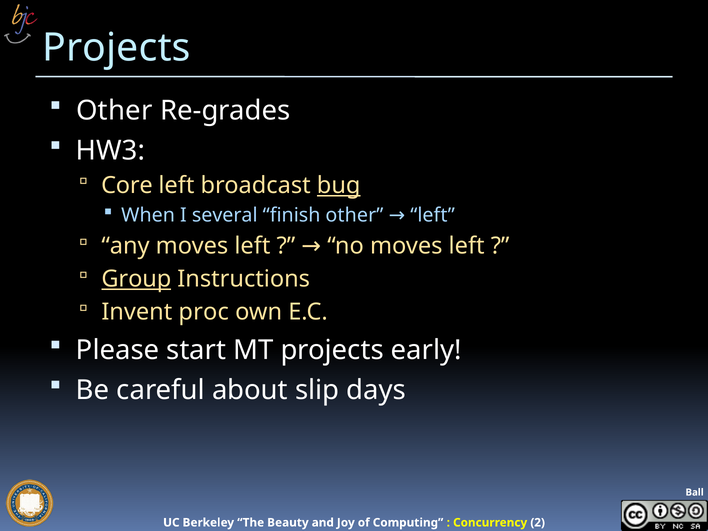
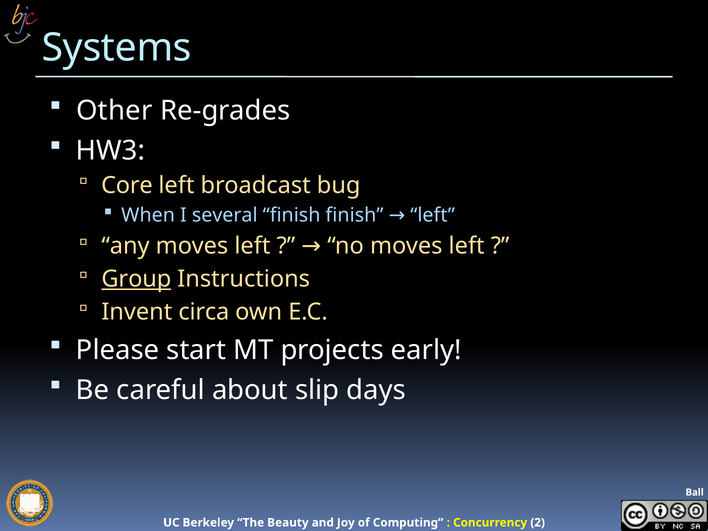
Projects: Projects -> Systems (117, 48)
bug underline: present -> none (339, 186)
finish other: other -> finish (354, 215)
proc: proc -> circa (204, 312)
